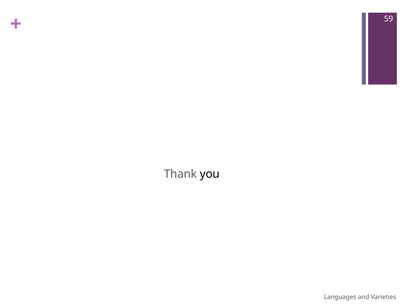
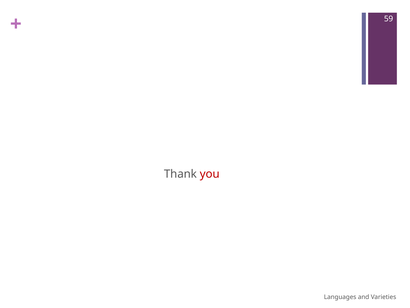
you colour: black -> red (210, 174)
